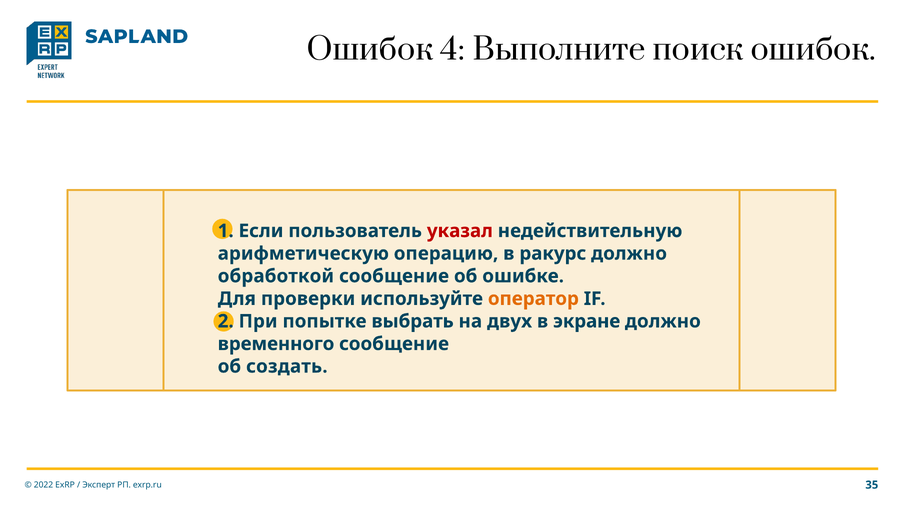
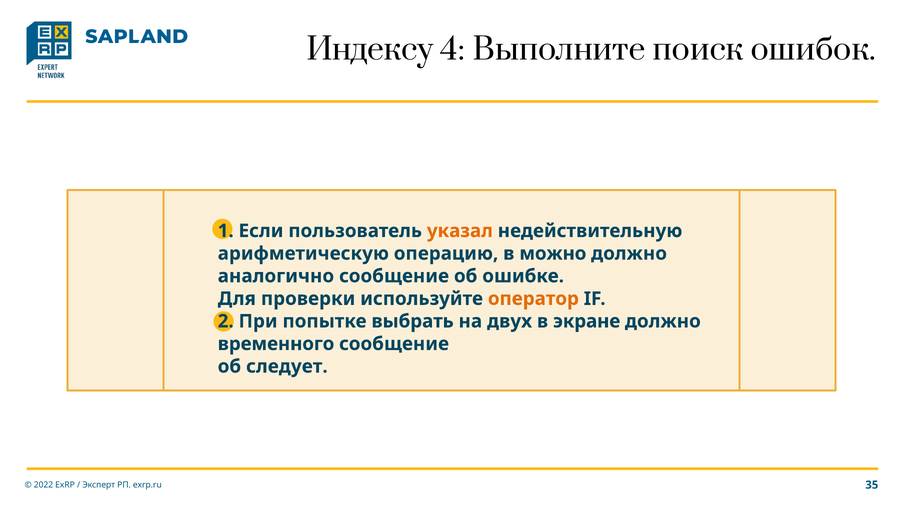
Ошибок: Ошибок -> Индексу (370, 50)
указал colour: red -> orange (460, 231)
ракурс: ракурс -> можно (553, 253)
обработкой: обработкой -> аналогично (276, 276)
создать: создать -> следует (287, 366)
